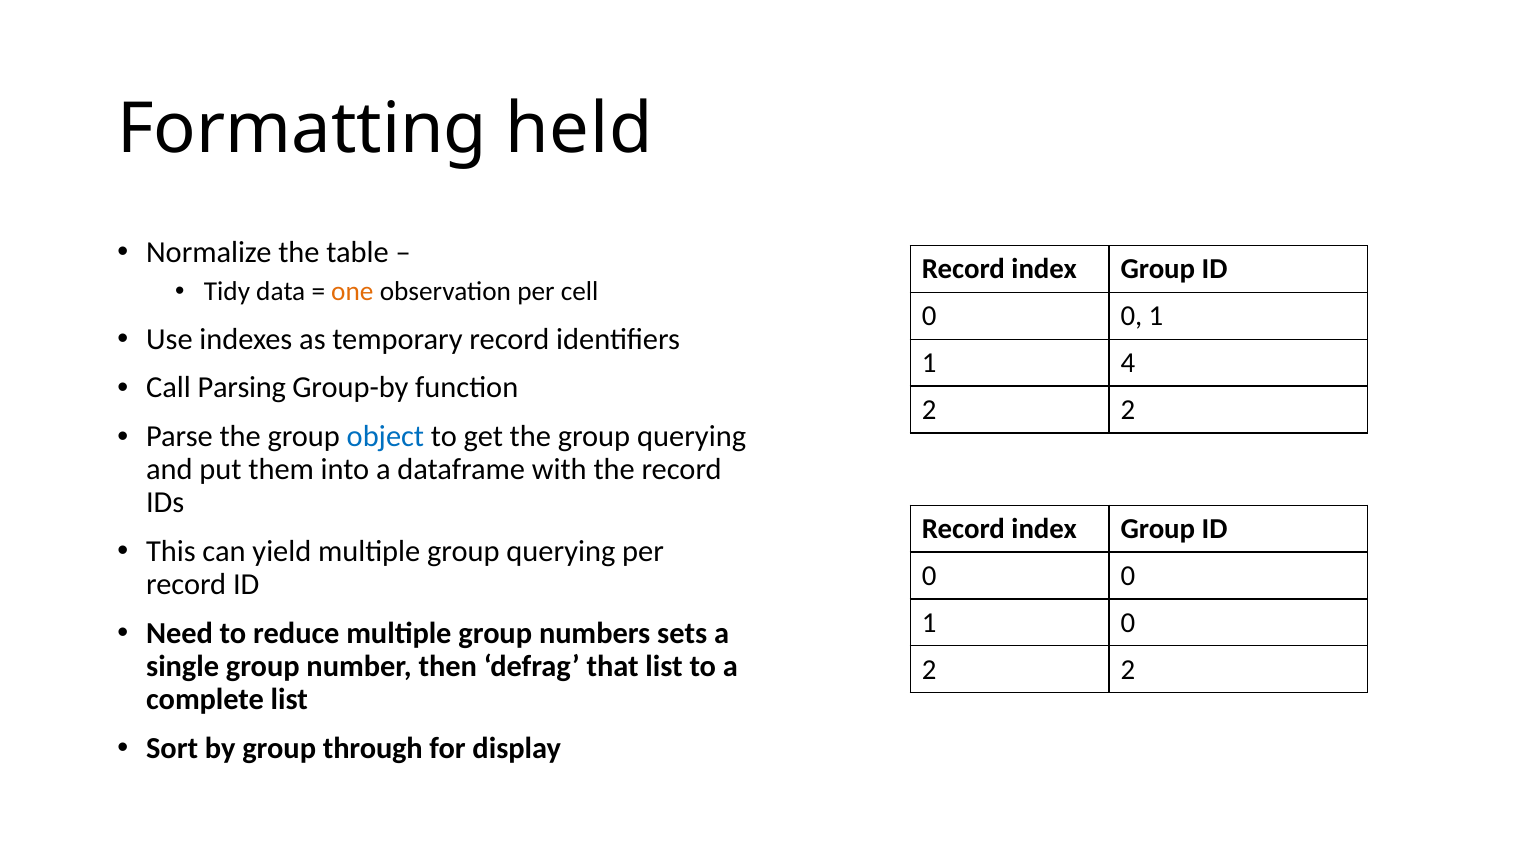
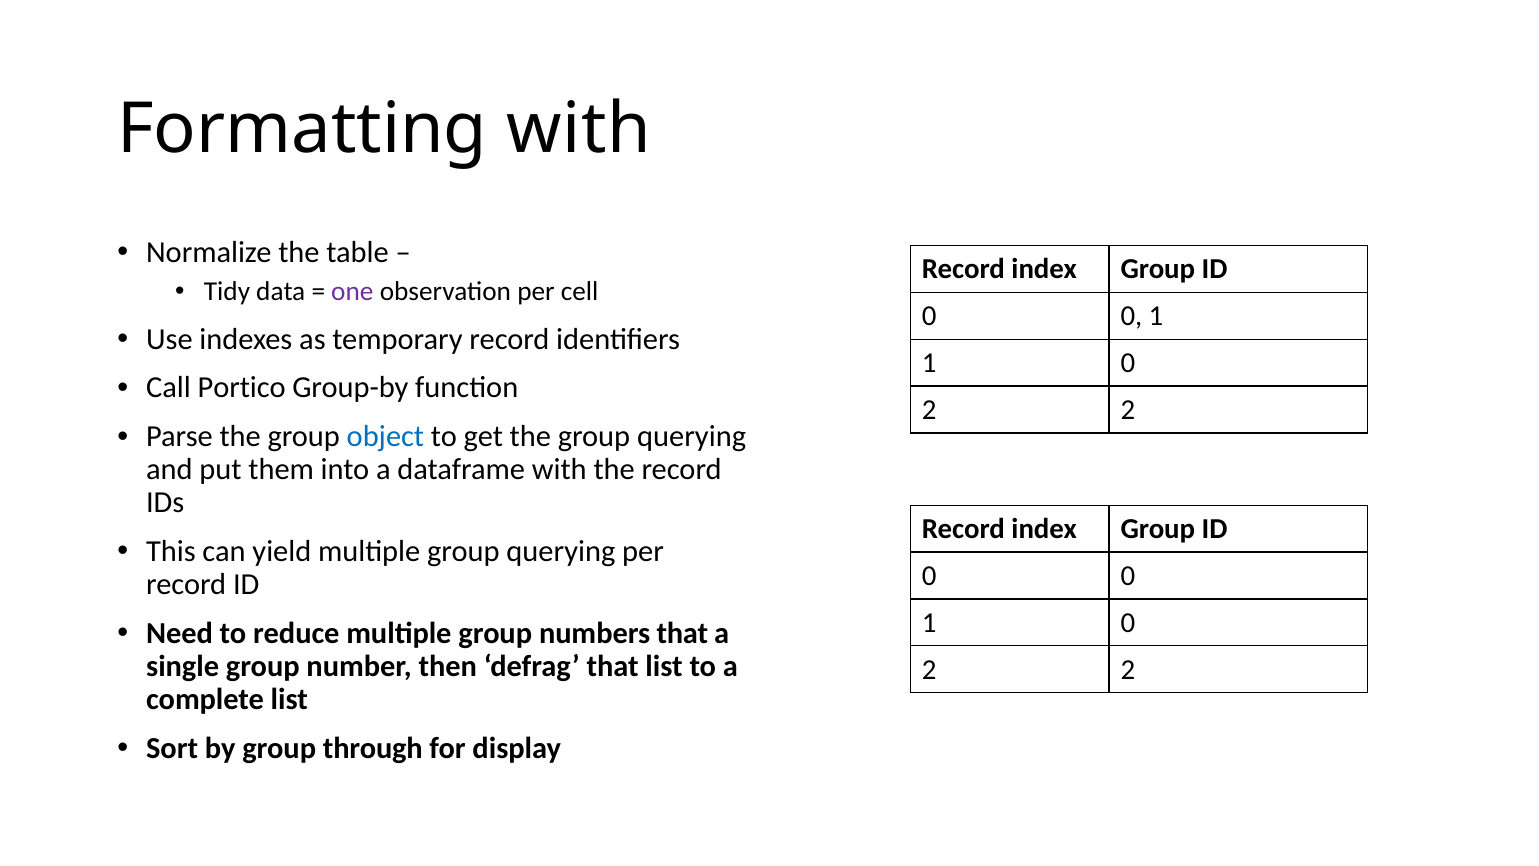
Formatting held: held -> with (579, 129)
one colour: orange -> purple (352, 292)
4: 4 -> 0 (1128, 363)
Parsing: Parsing -> Portico (242, 388)
numbers sets: sets -> that (682, 633)
